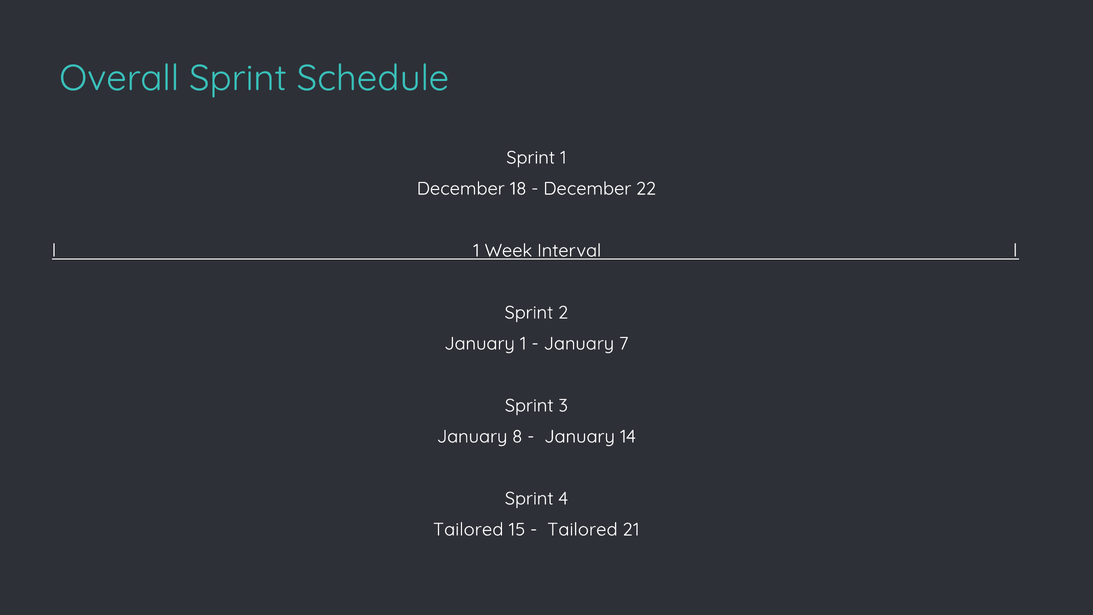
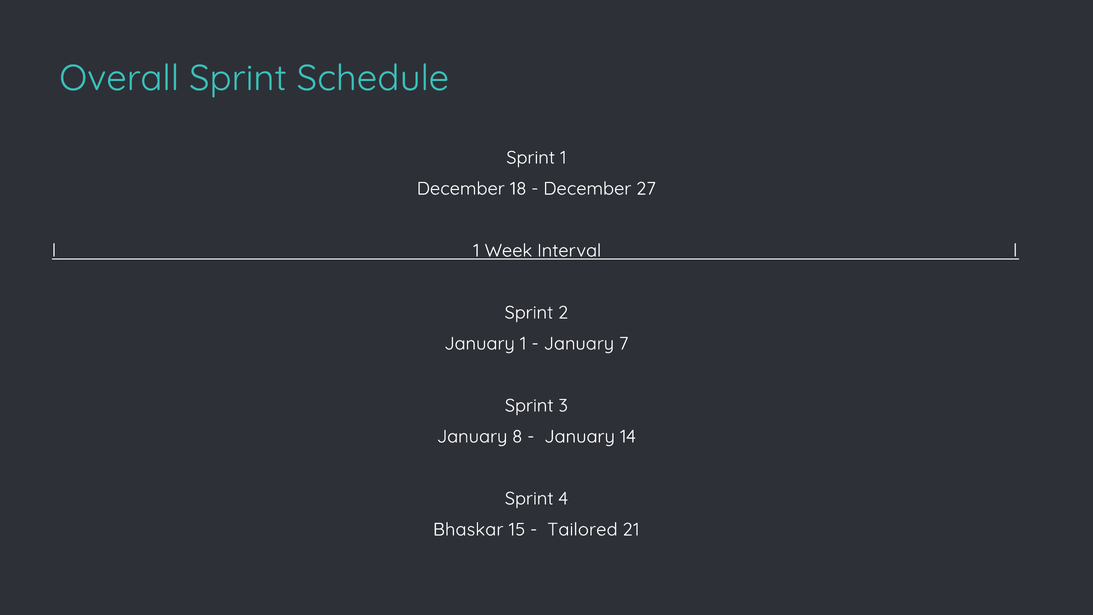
22: 22 -> 27 (646, 189)
Tailored: Tailored -> Bhaskar (468, 529)
